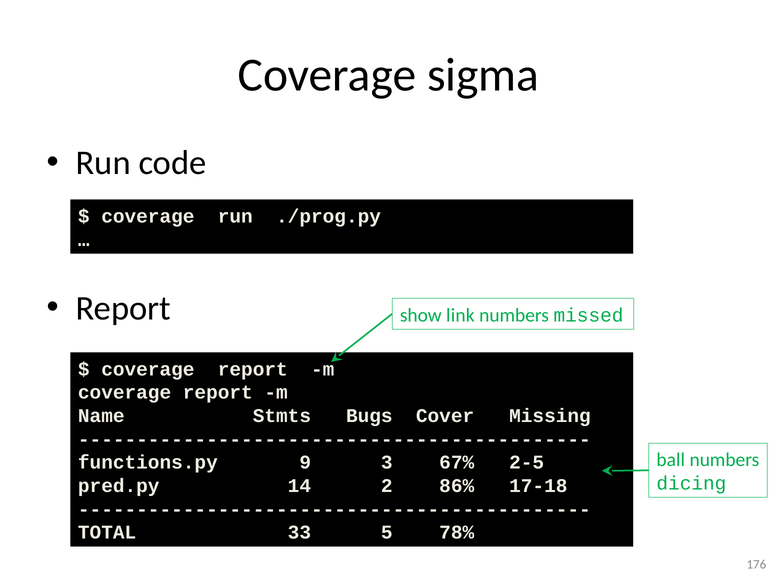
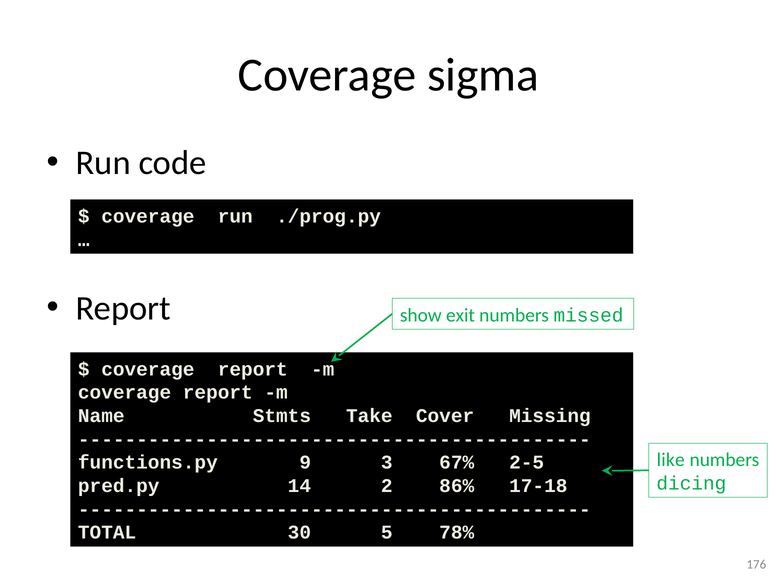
link: link -> exit (461, 315)
Bugs: Bugs -> Take (369, 416)
ball: ball -> like (671, 460)
33: 33 -> 30 (299, 532)
